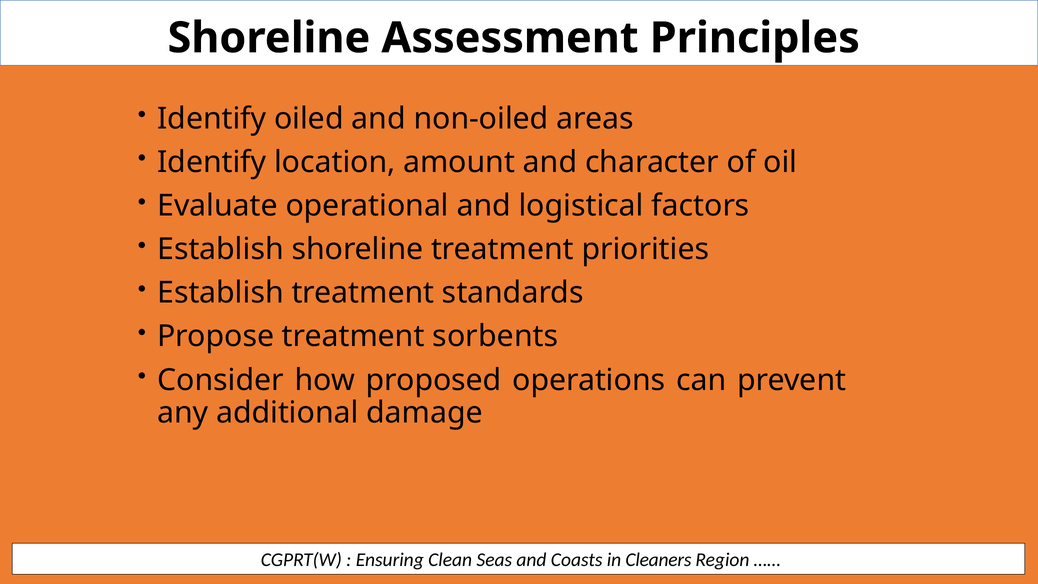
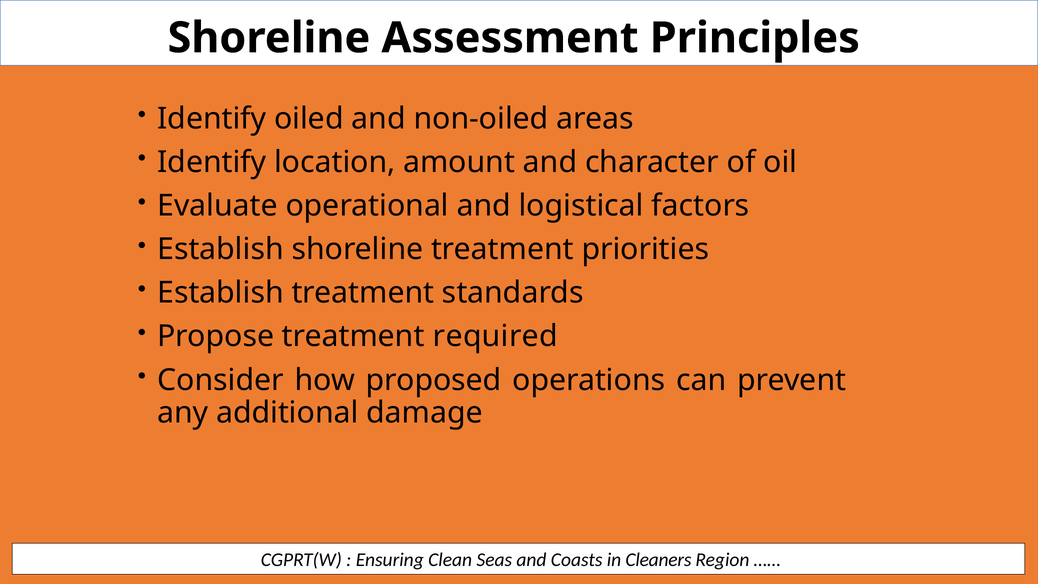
sorbents: sorbents -> required (495, 336)
